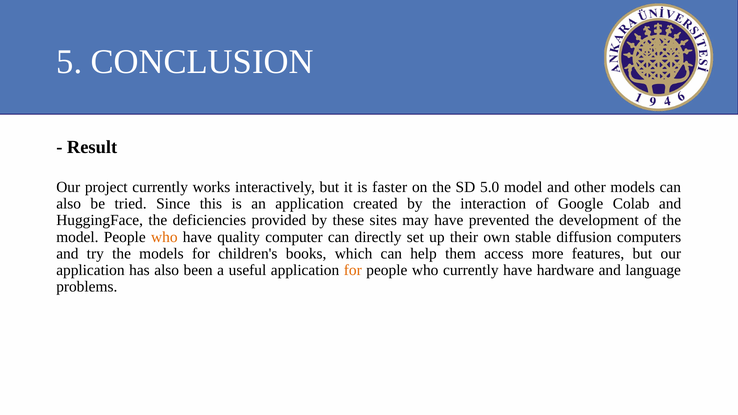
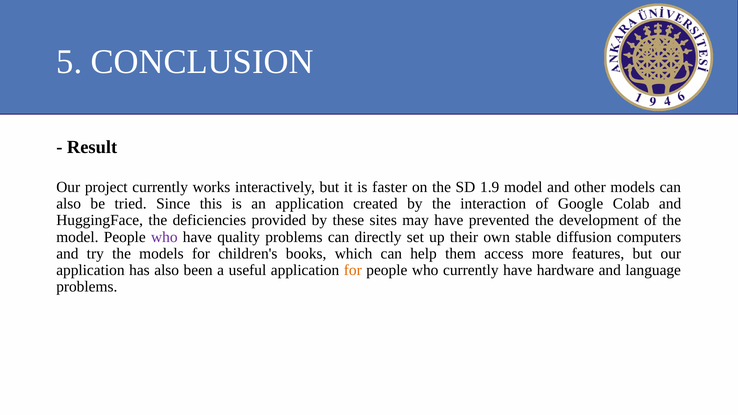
5.0: 5.0 -> 1.9 (490, 187)
who colour: orange -> purple (164, 237)
quality computer: computer -> problems (294, 237)
